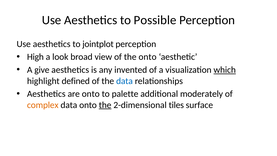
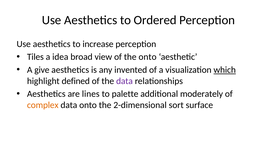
Possible: Possible -> Ordered (155, 20)
jointplot: jointplot -> increase (98, 44)
High: High -> Tiles (35, 57)
look: look -> idea (60, 57)
data colour: blue -> purple (124, 81)
are onto: onto -> lines (91, 94)
the underline: present -> none (105, 105)
tiles: tiles -> sort (176, 105)
